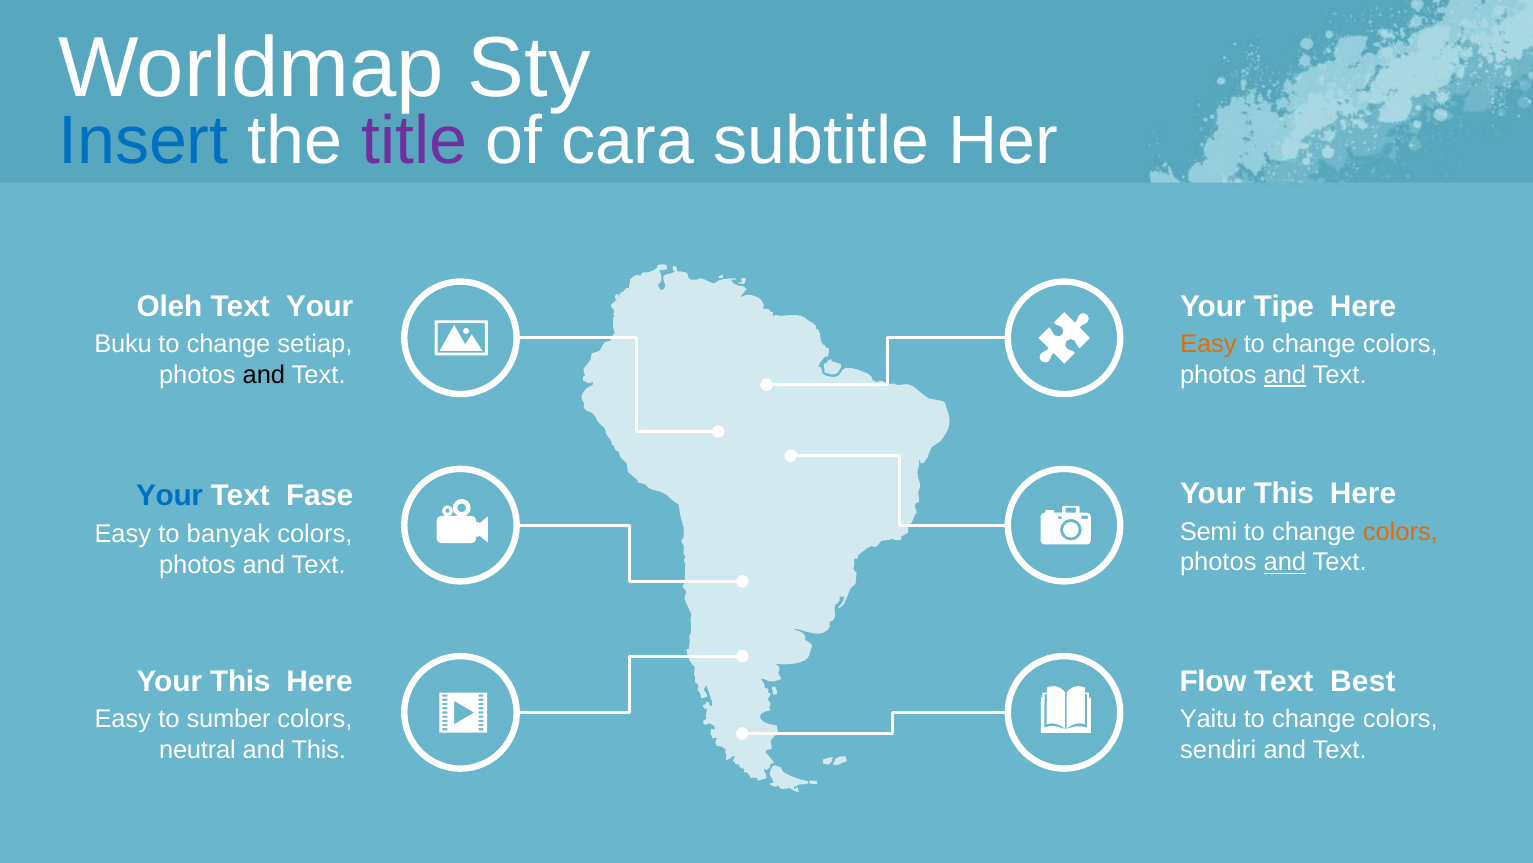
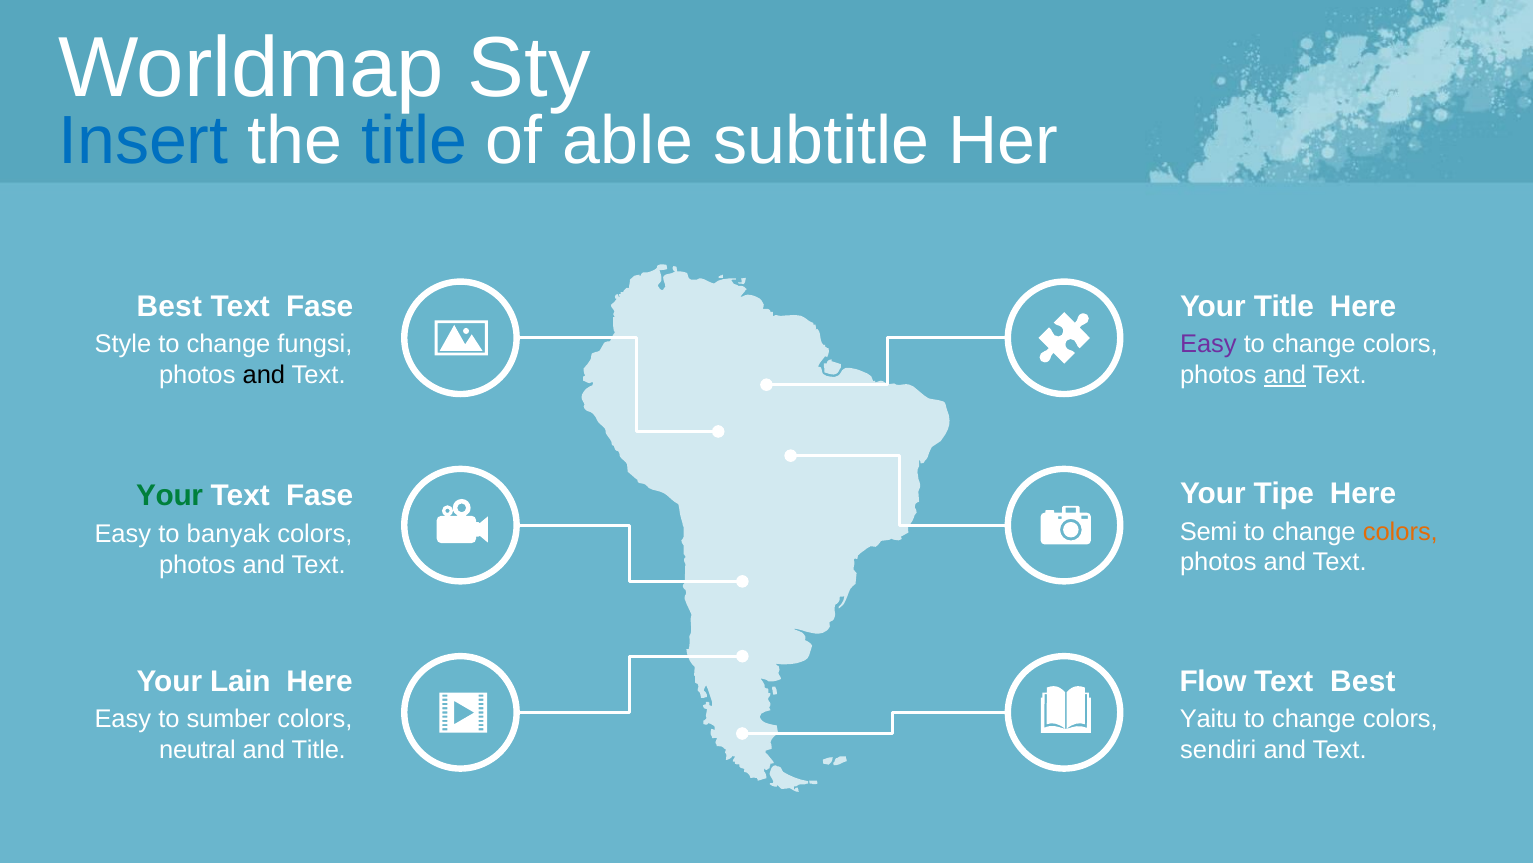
title colour: purple -> blue (414, 141)
cara: cara -> able (628, 141)
Oleh: Oleh -> Best (169, 306)
Your: Your -> Fase (320, 306)
Your Tipe: Tipe -> Title (1284, 306)
Buku: Buku -> Style (123, 344)
setiap: setiap -> fungsi (315, 344)
Easy colour: orange -> purple (1208, 344)
This: This -> Tipe (1284, 493)
Your colour: blue -> green (170, 496)
and underline: present -> none (1285, 562)
This: This -> Lain (240, 681)
and This: This -> Title (319, 749)
